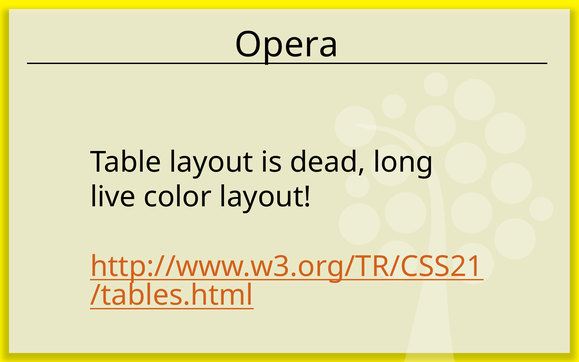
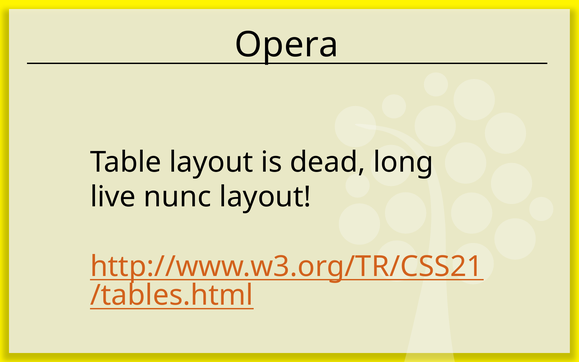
color: color -> nunc (178, 197)
